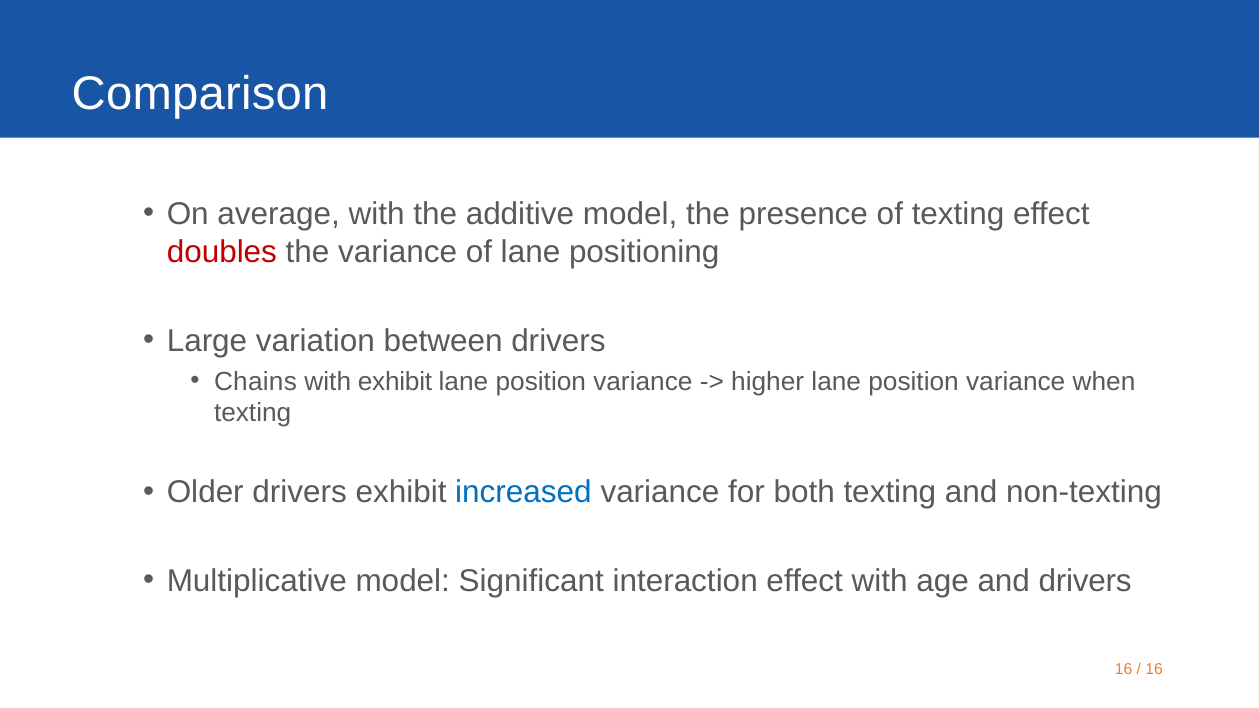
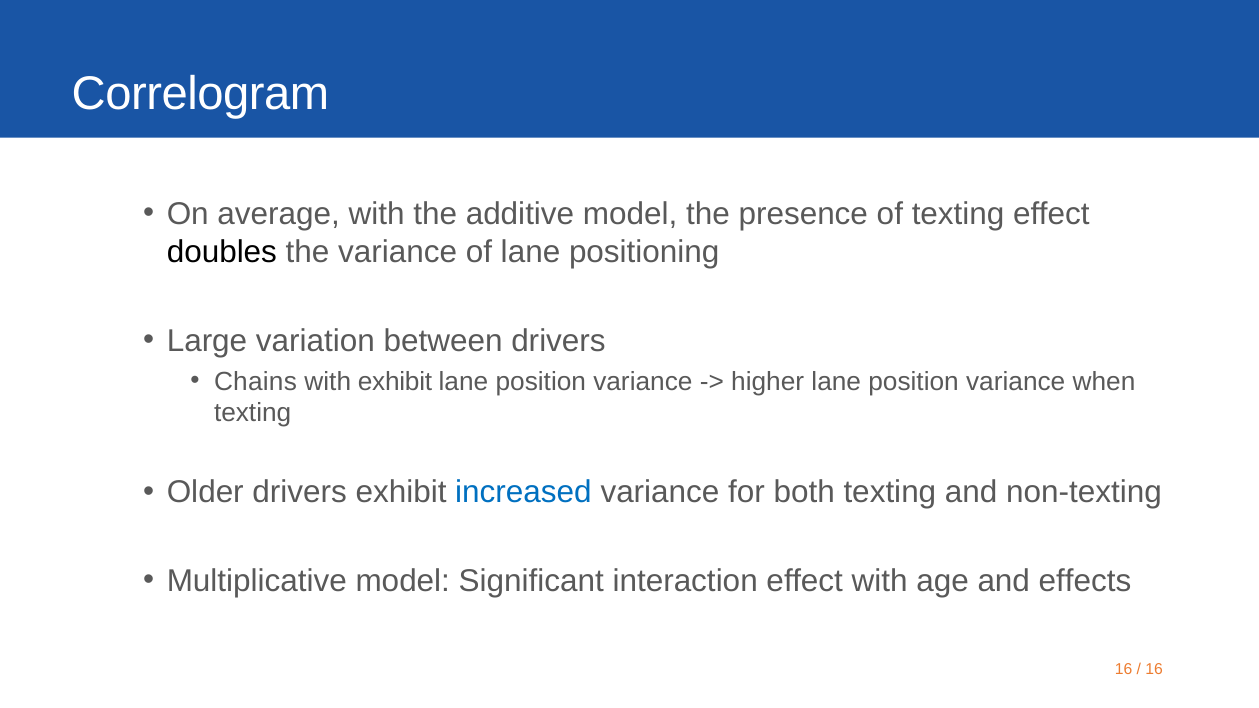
Comparison: Comparison -> Correlogram (200, 94)
doubles colour: red -> black (222, 252)
and drivers: drivers -> effects (1085, 581)
